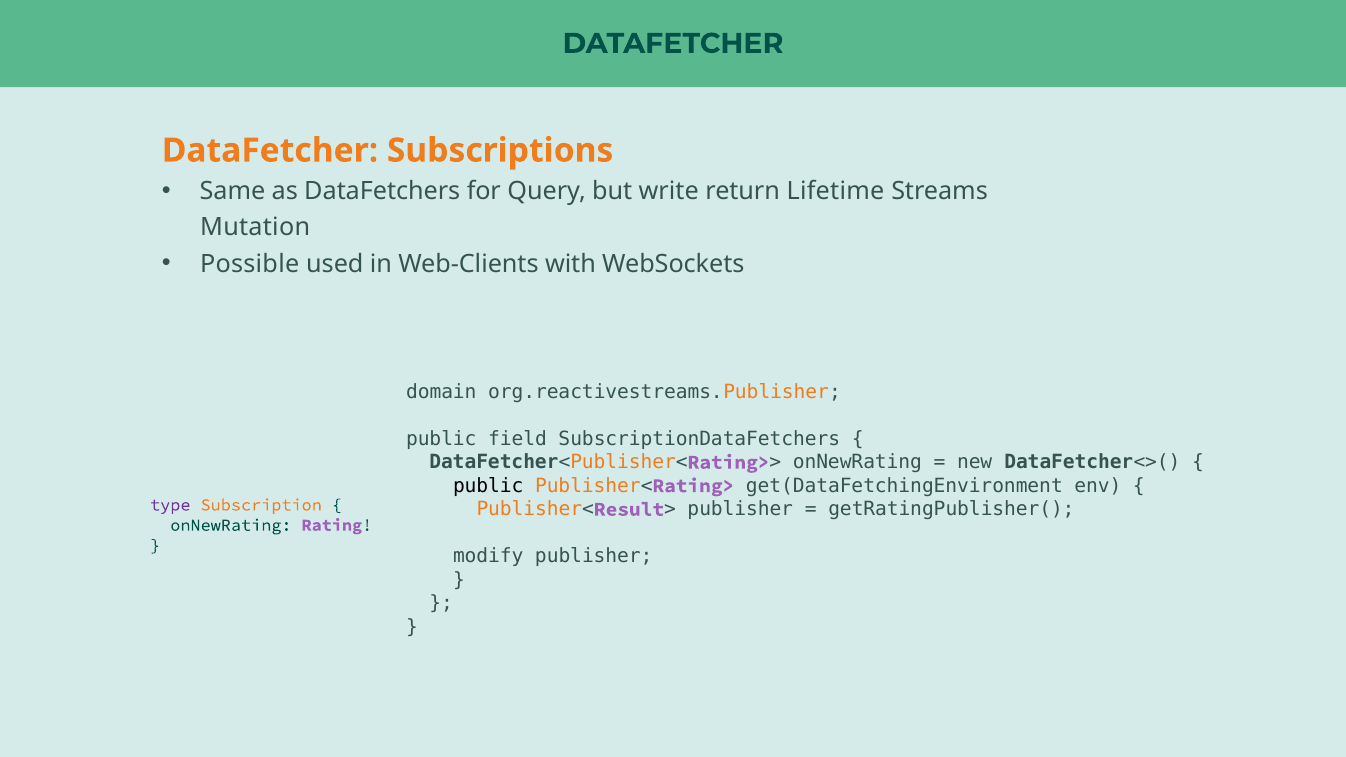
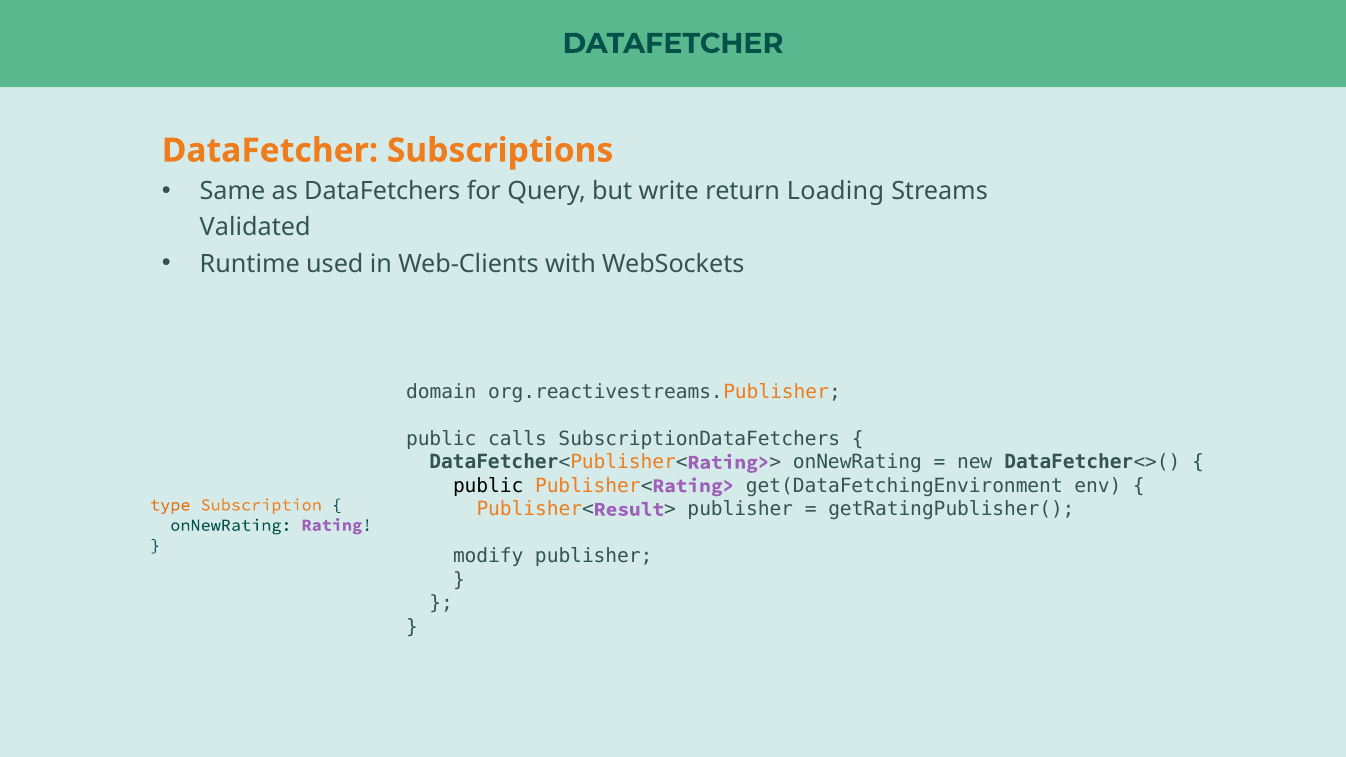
Lifetime: Lifetime -> Loading (835, 191)
Mutation: Mutation -> Validated (255, 228)
Possible: Possible -> Runtime (250, 264)
field: field -> calls (518, 439)
type colour: purple -> orange (170, 505)
